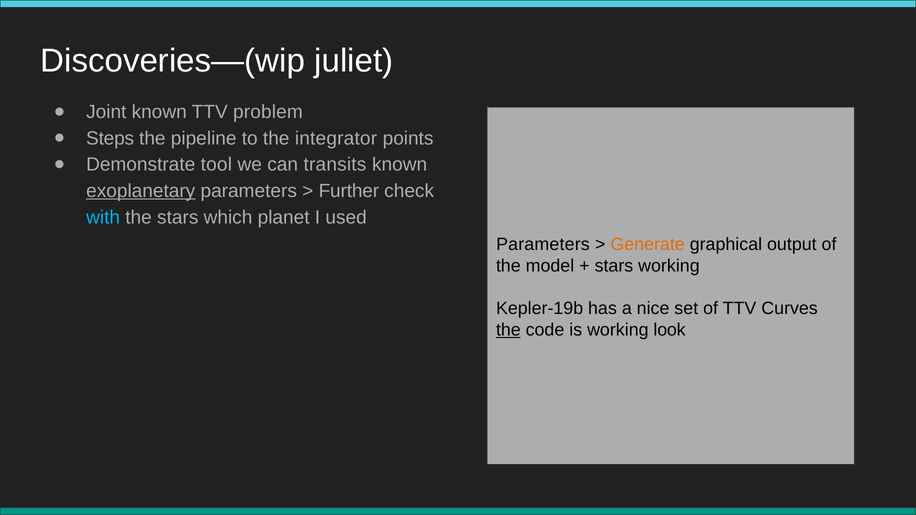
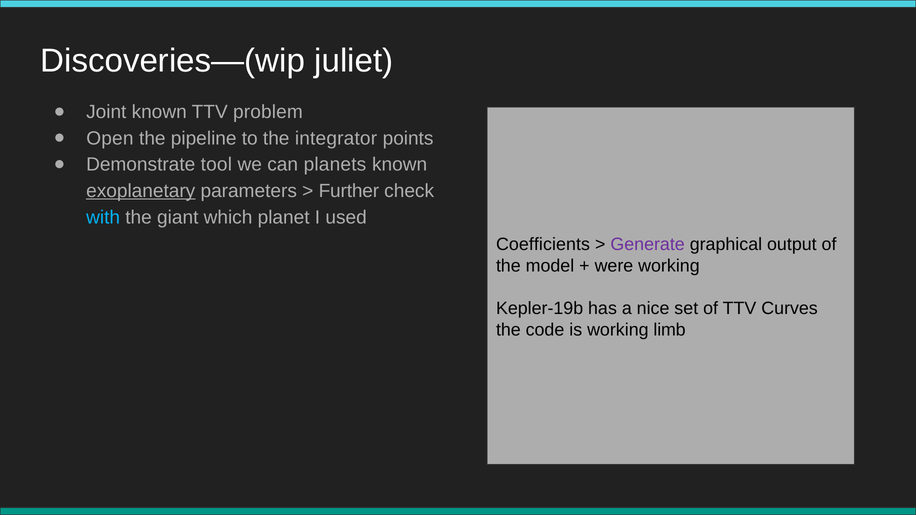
Steps: Steps -> Open (110, 138)
transits: transits -> planets (335, 165)
the stars: stars -> giant (178, 217)
Parameters: Parameters -> Coefficients (543, 244)
Generate colour: orange -> purple (648, 244)
stars: stars -> were (614, 266)
the underline: present -> none (508, 330)
look: look -> limb (670, 330)
